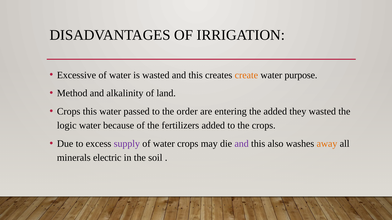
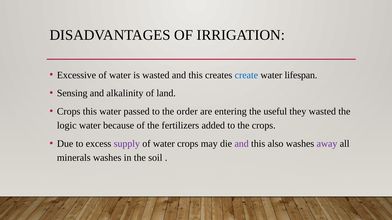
create colour: orange -> blue (246, 75)
purpose: purpose -> lifespan (301, 75)
Method: Method -> Sensing (72, 93)
the added: added -> useful (275, 112)
away colour: orange -> purple (327, 144)
minerals electric: electric -> washes (107, 158)
